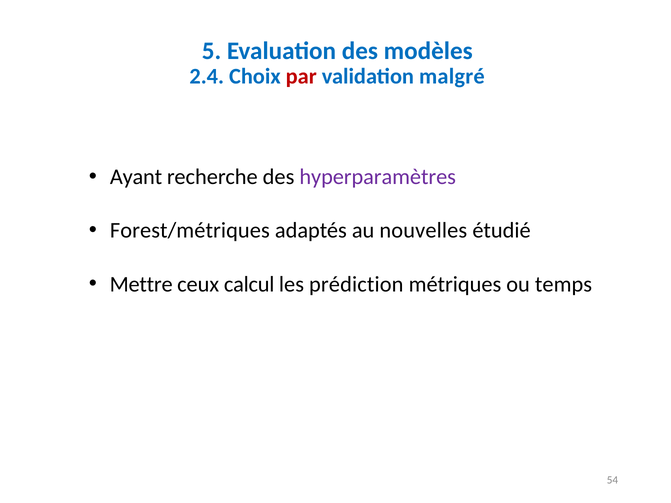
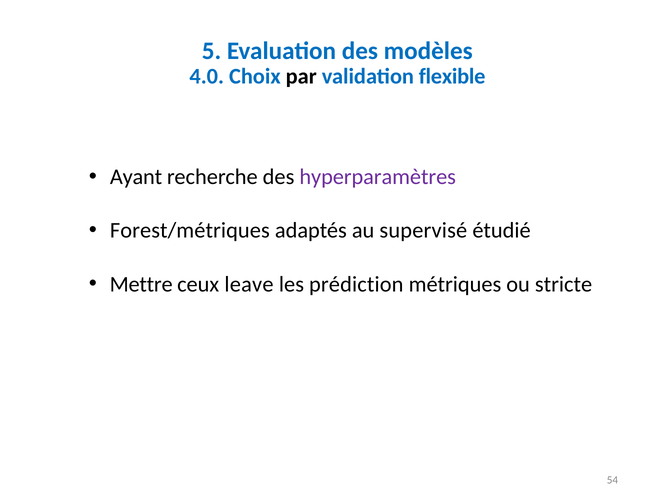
2.4: 2.4 -> 4.0 (207, 77)
par colour: red -> black (301, 77)
malgré: malgré -> flexible (452, 77)
nouvelles: nouvelles -> supervisé (423, 231)
calcul: calcul -> leave (249, 284)
temps: temps -> stricte (564, 284)
